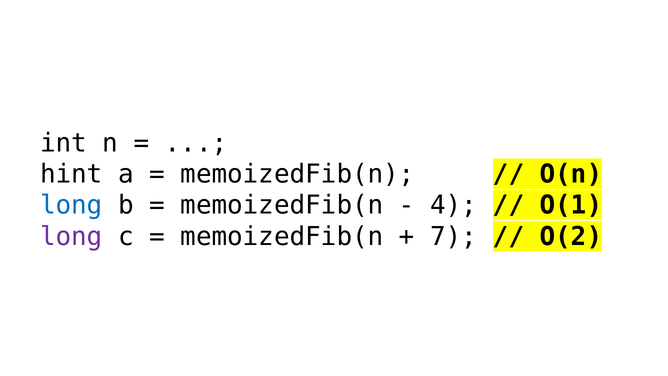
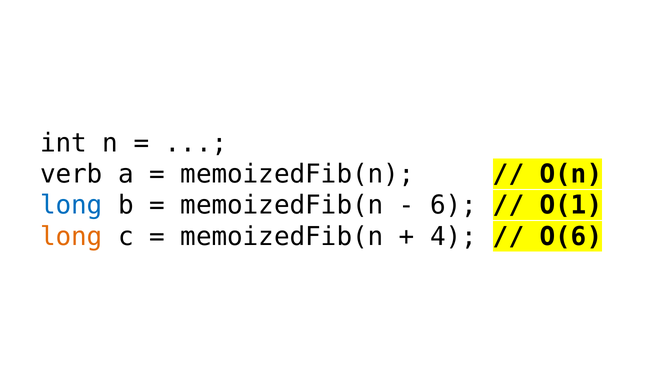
hint: hint -> verb (71, 174)
4: 4 -> 6 (454, 205)
long colour: purple -> orange (71, 236)
7: 7 -> 4 (454, 236)
O(2: O(2 -> O(6 (571, 236)
